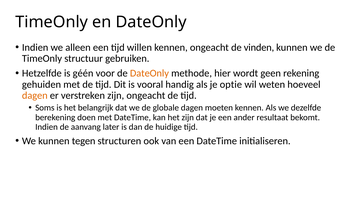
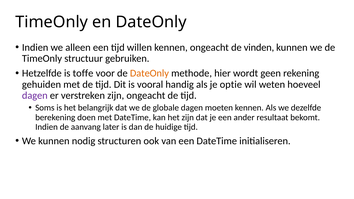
géén: géén -> toffe (83, 73)
dagen colour: orange -> purple (35, 96)
tegen: tegen -> nodig (84, 141)
